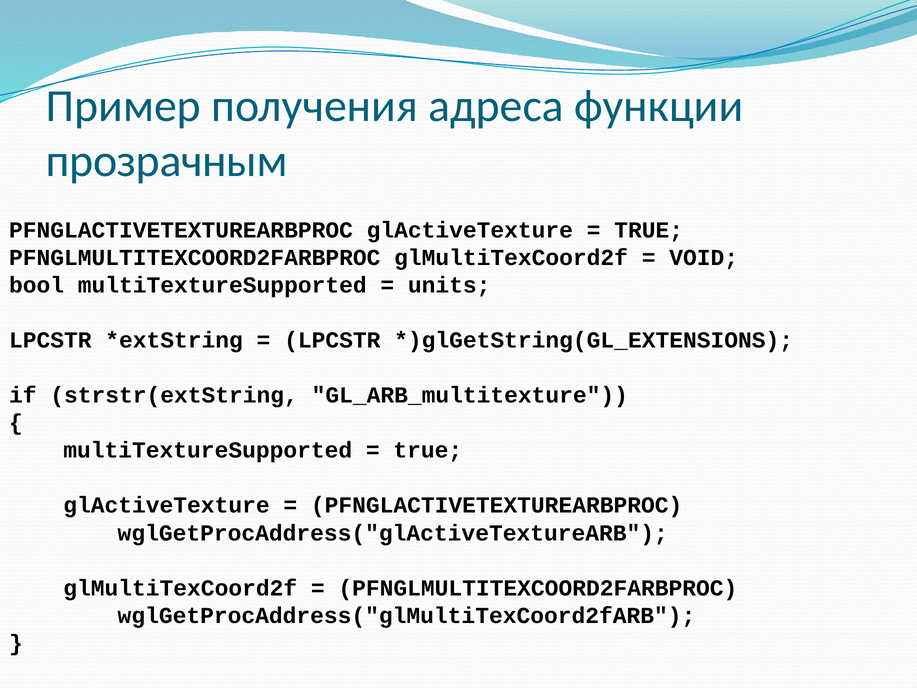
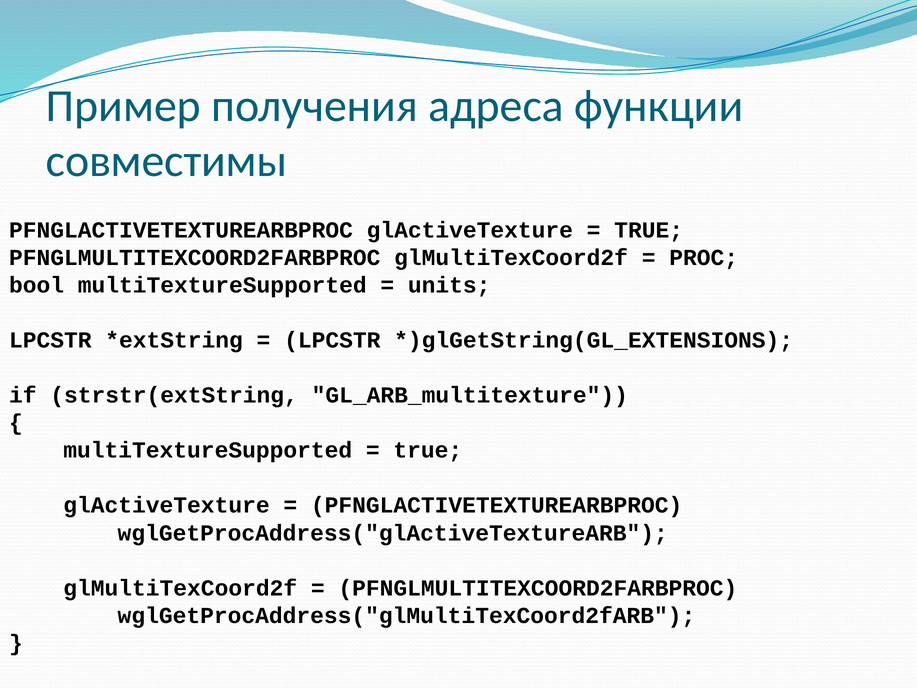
прозрачным: прозрачным -> совместимы (167, 161)
VOID: VOID -> PROC (704, 258)
